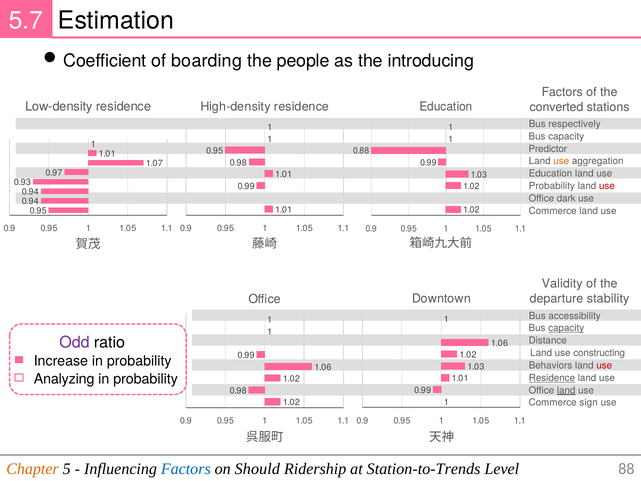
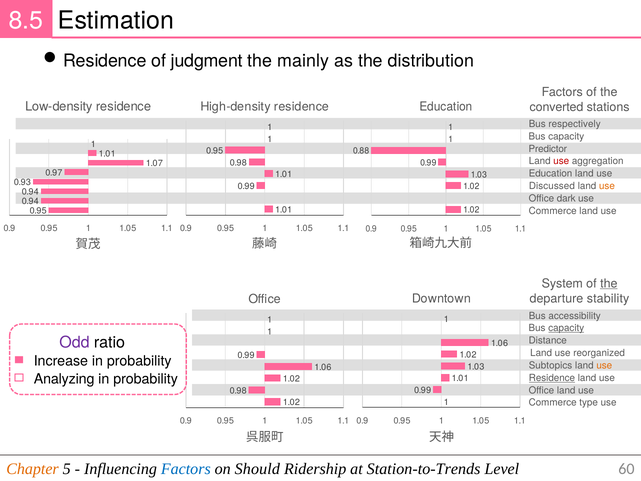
5.7: 5.7 -> 8.5 (26, 20)
Coefficient: Coefficient -> Residence (105, 61)
boarding: boarding -> judgment (207, 61)
people: people -> mainly (303, 61)
introducing: introducing -> distribution (431, 61)
use colour: orange -> red (561, 161)
Probability: Probability -> Discussed (552, 186)
use colour: red -> orange (607, 186)
Validity: Validity -> System (562, 283)
the underline: none -> present (609, 283)
constructing: constructing -> reorganized (599, 353)
Behaviors: Behaviors -> Subtopics (551, 365)
use colour: red -> orange (604, 365)
land underline: present -> none (566, 390)
sign: sign -> type (589, 402)
88: 88 -> 60 (626, 469)
